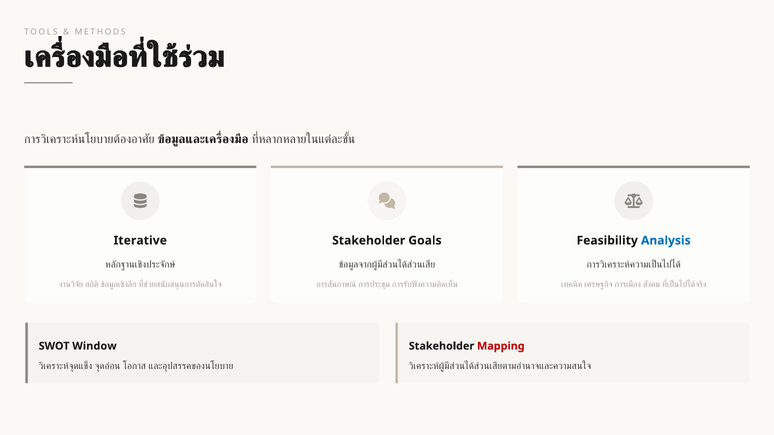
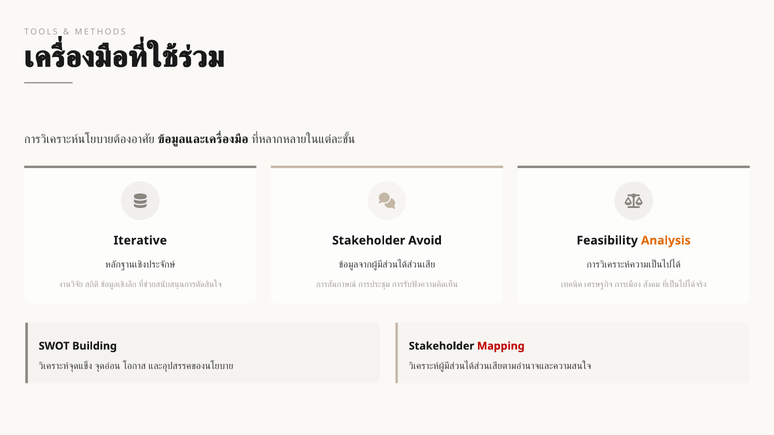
Goals: Goals -> Avoid (425, 241)
Analysis colour: blue -> orange (666, 241)
Window: Window -> Building (95, 346)
